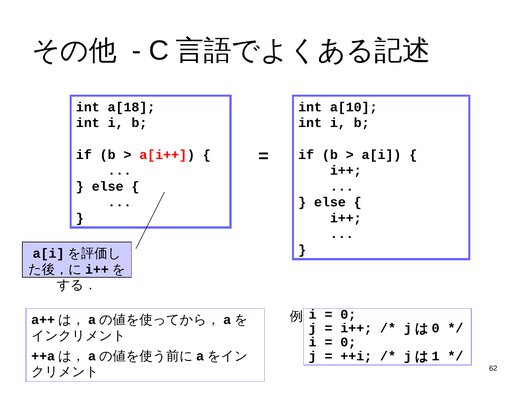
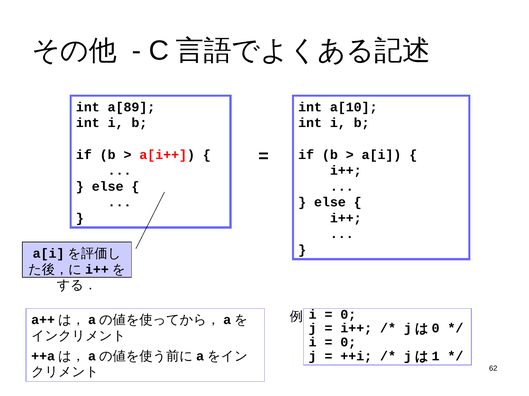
a[18: a[18 -> a[89 (131, 107)
